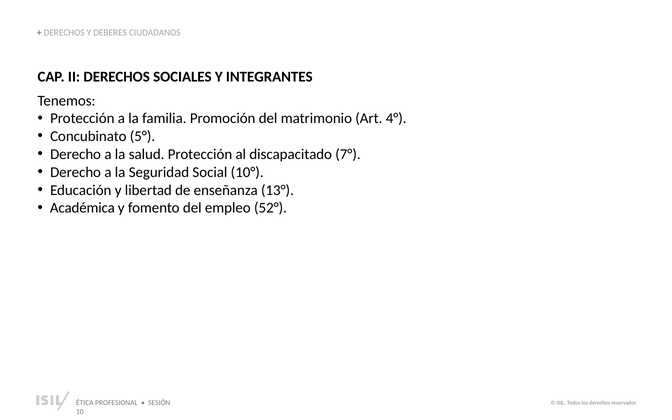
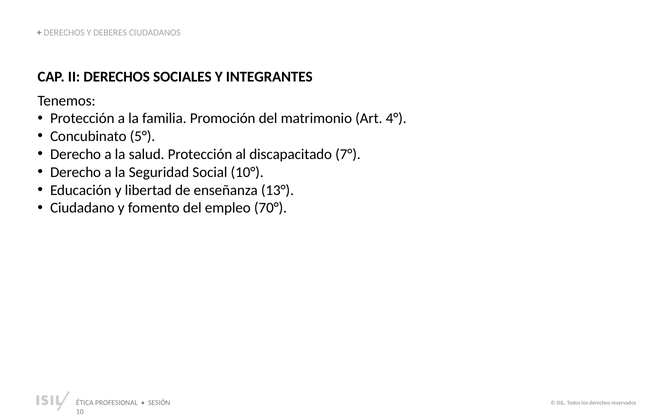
Académica: Académica -> Ciudadano (82, 208)
52°: 52° -> 70° (271, 208)
